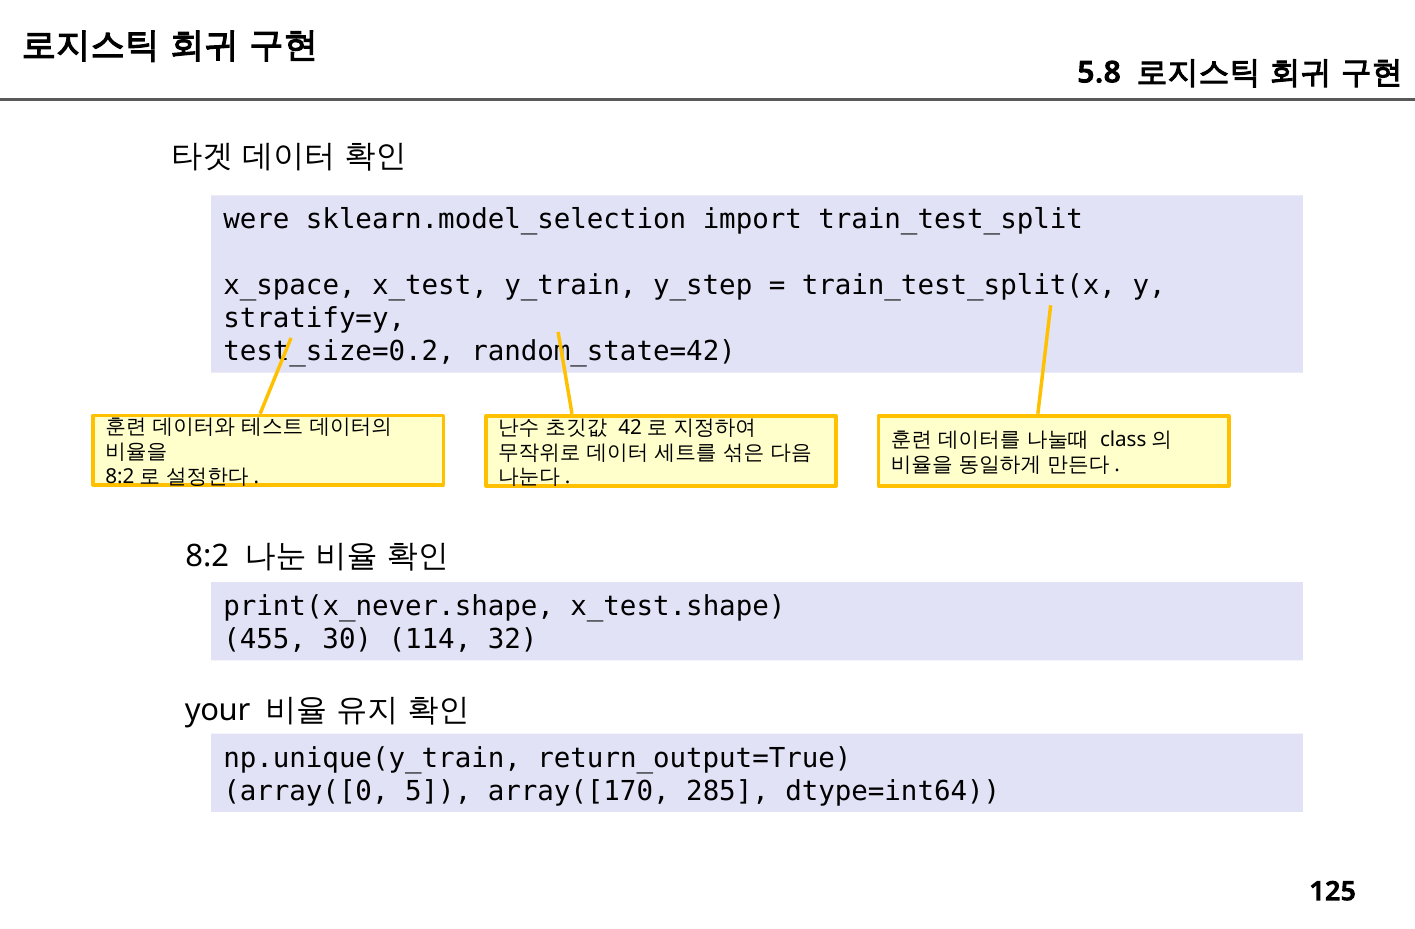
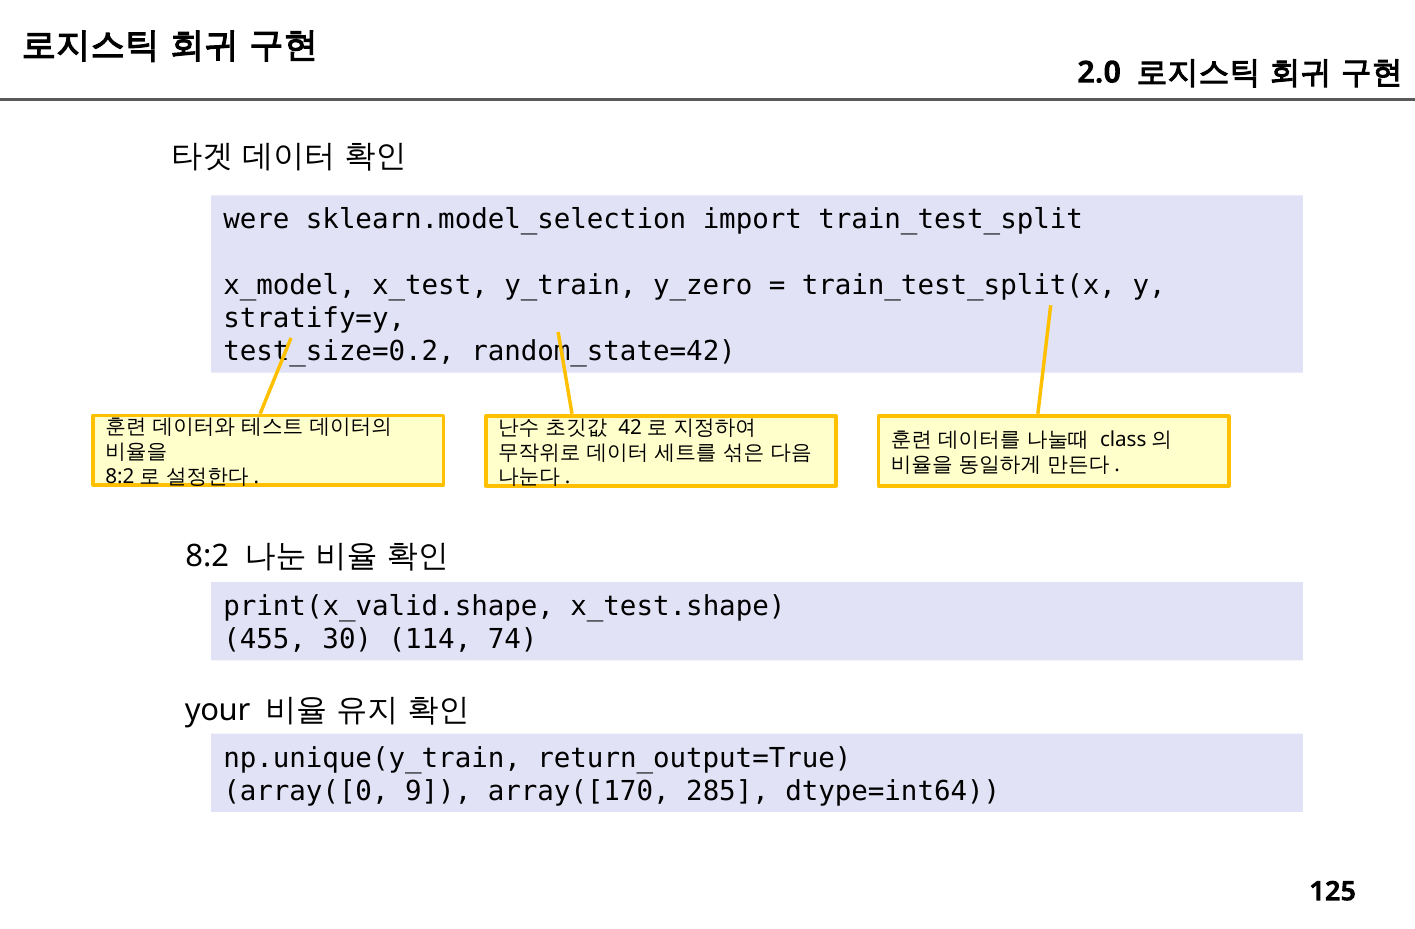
5.8: 5.8 -> 2.0 (1099, 73)
x_space: x_space -> x_model (289, 286)
y_step: y_step -> y_zero (703, 286)
print(x_never.shape: print(x_never.shape -> print(x_valid.shape (389, 607)
32: 32 -> 74 (513, 640)
5: 5 -> 9 (438, 792)
